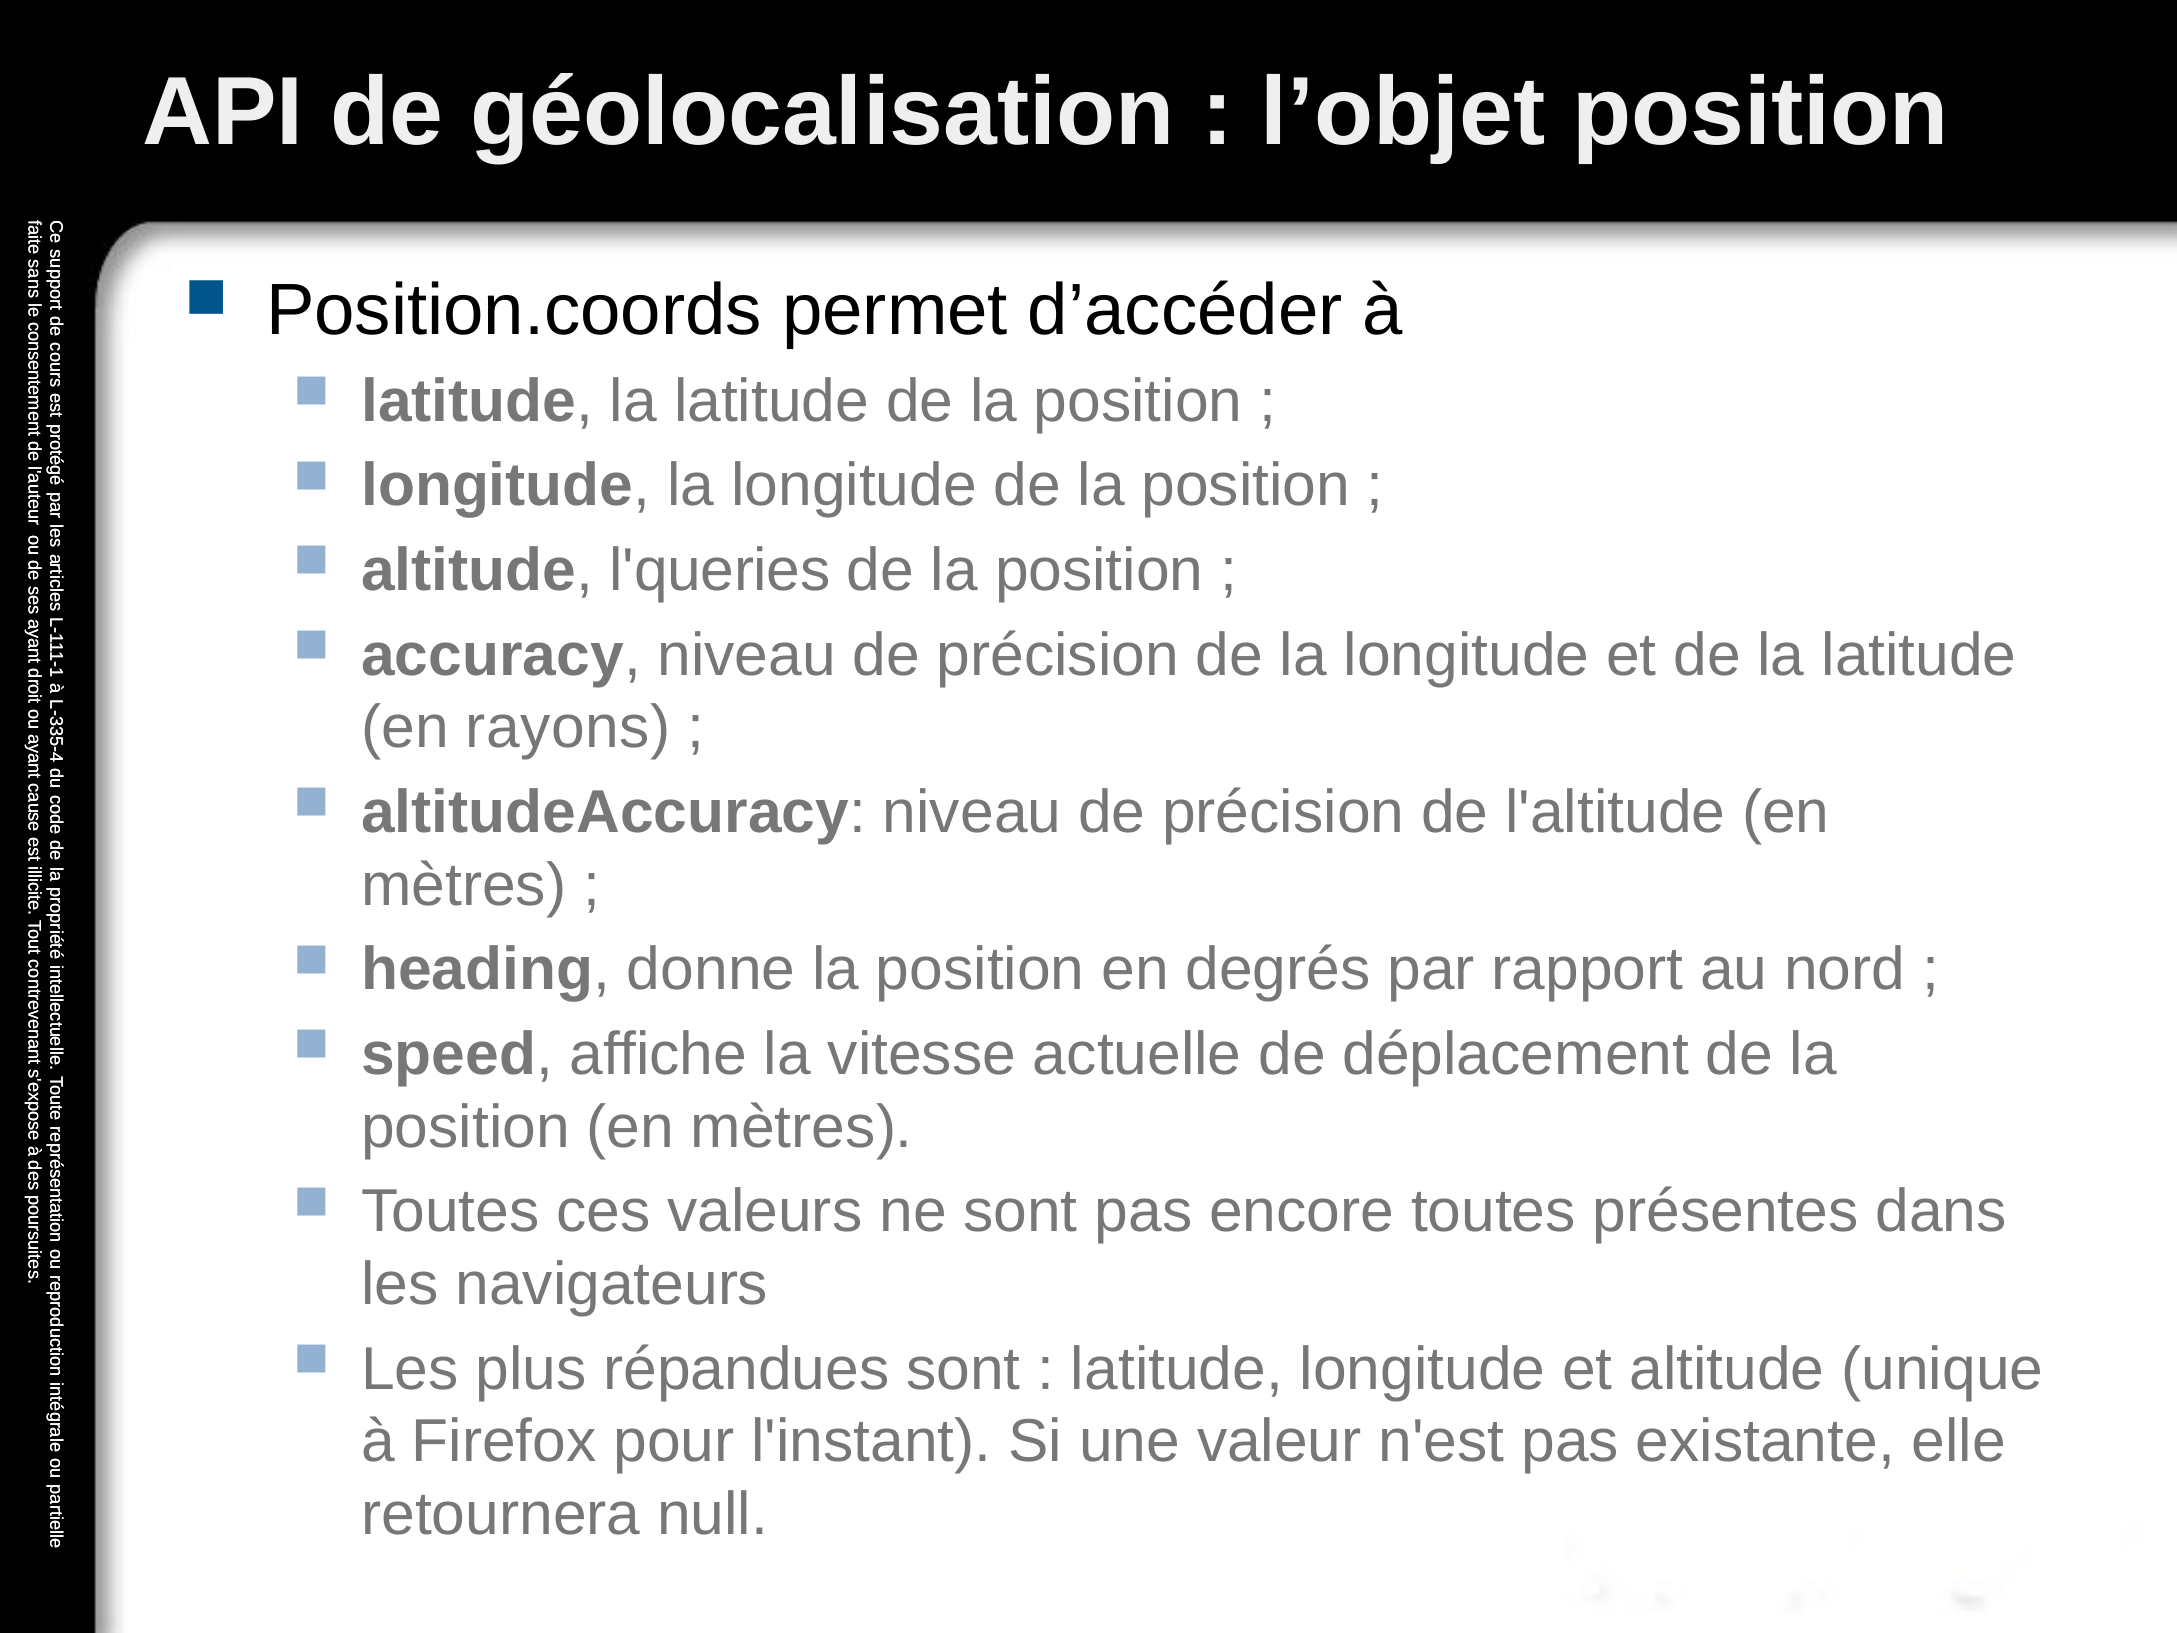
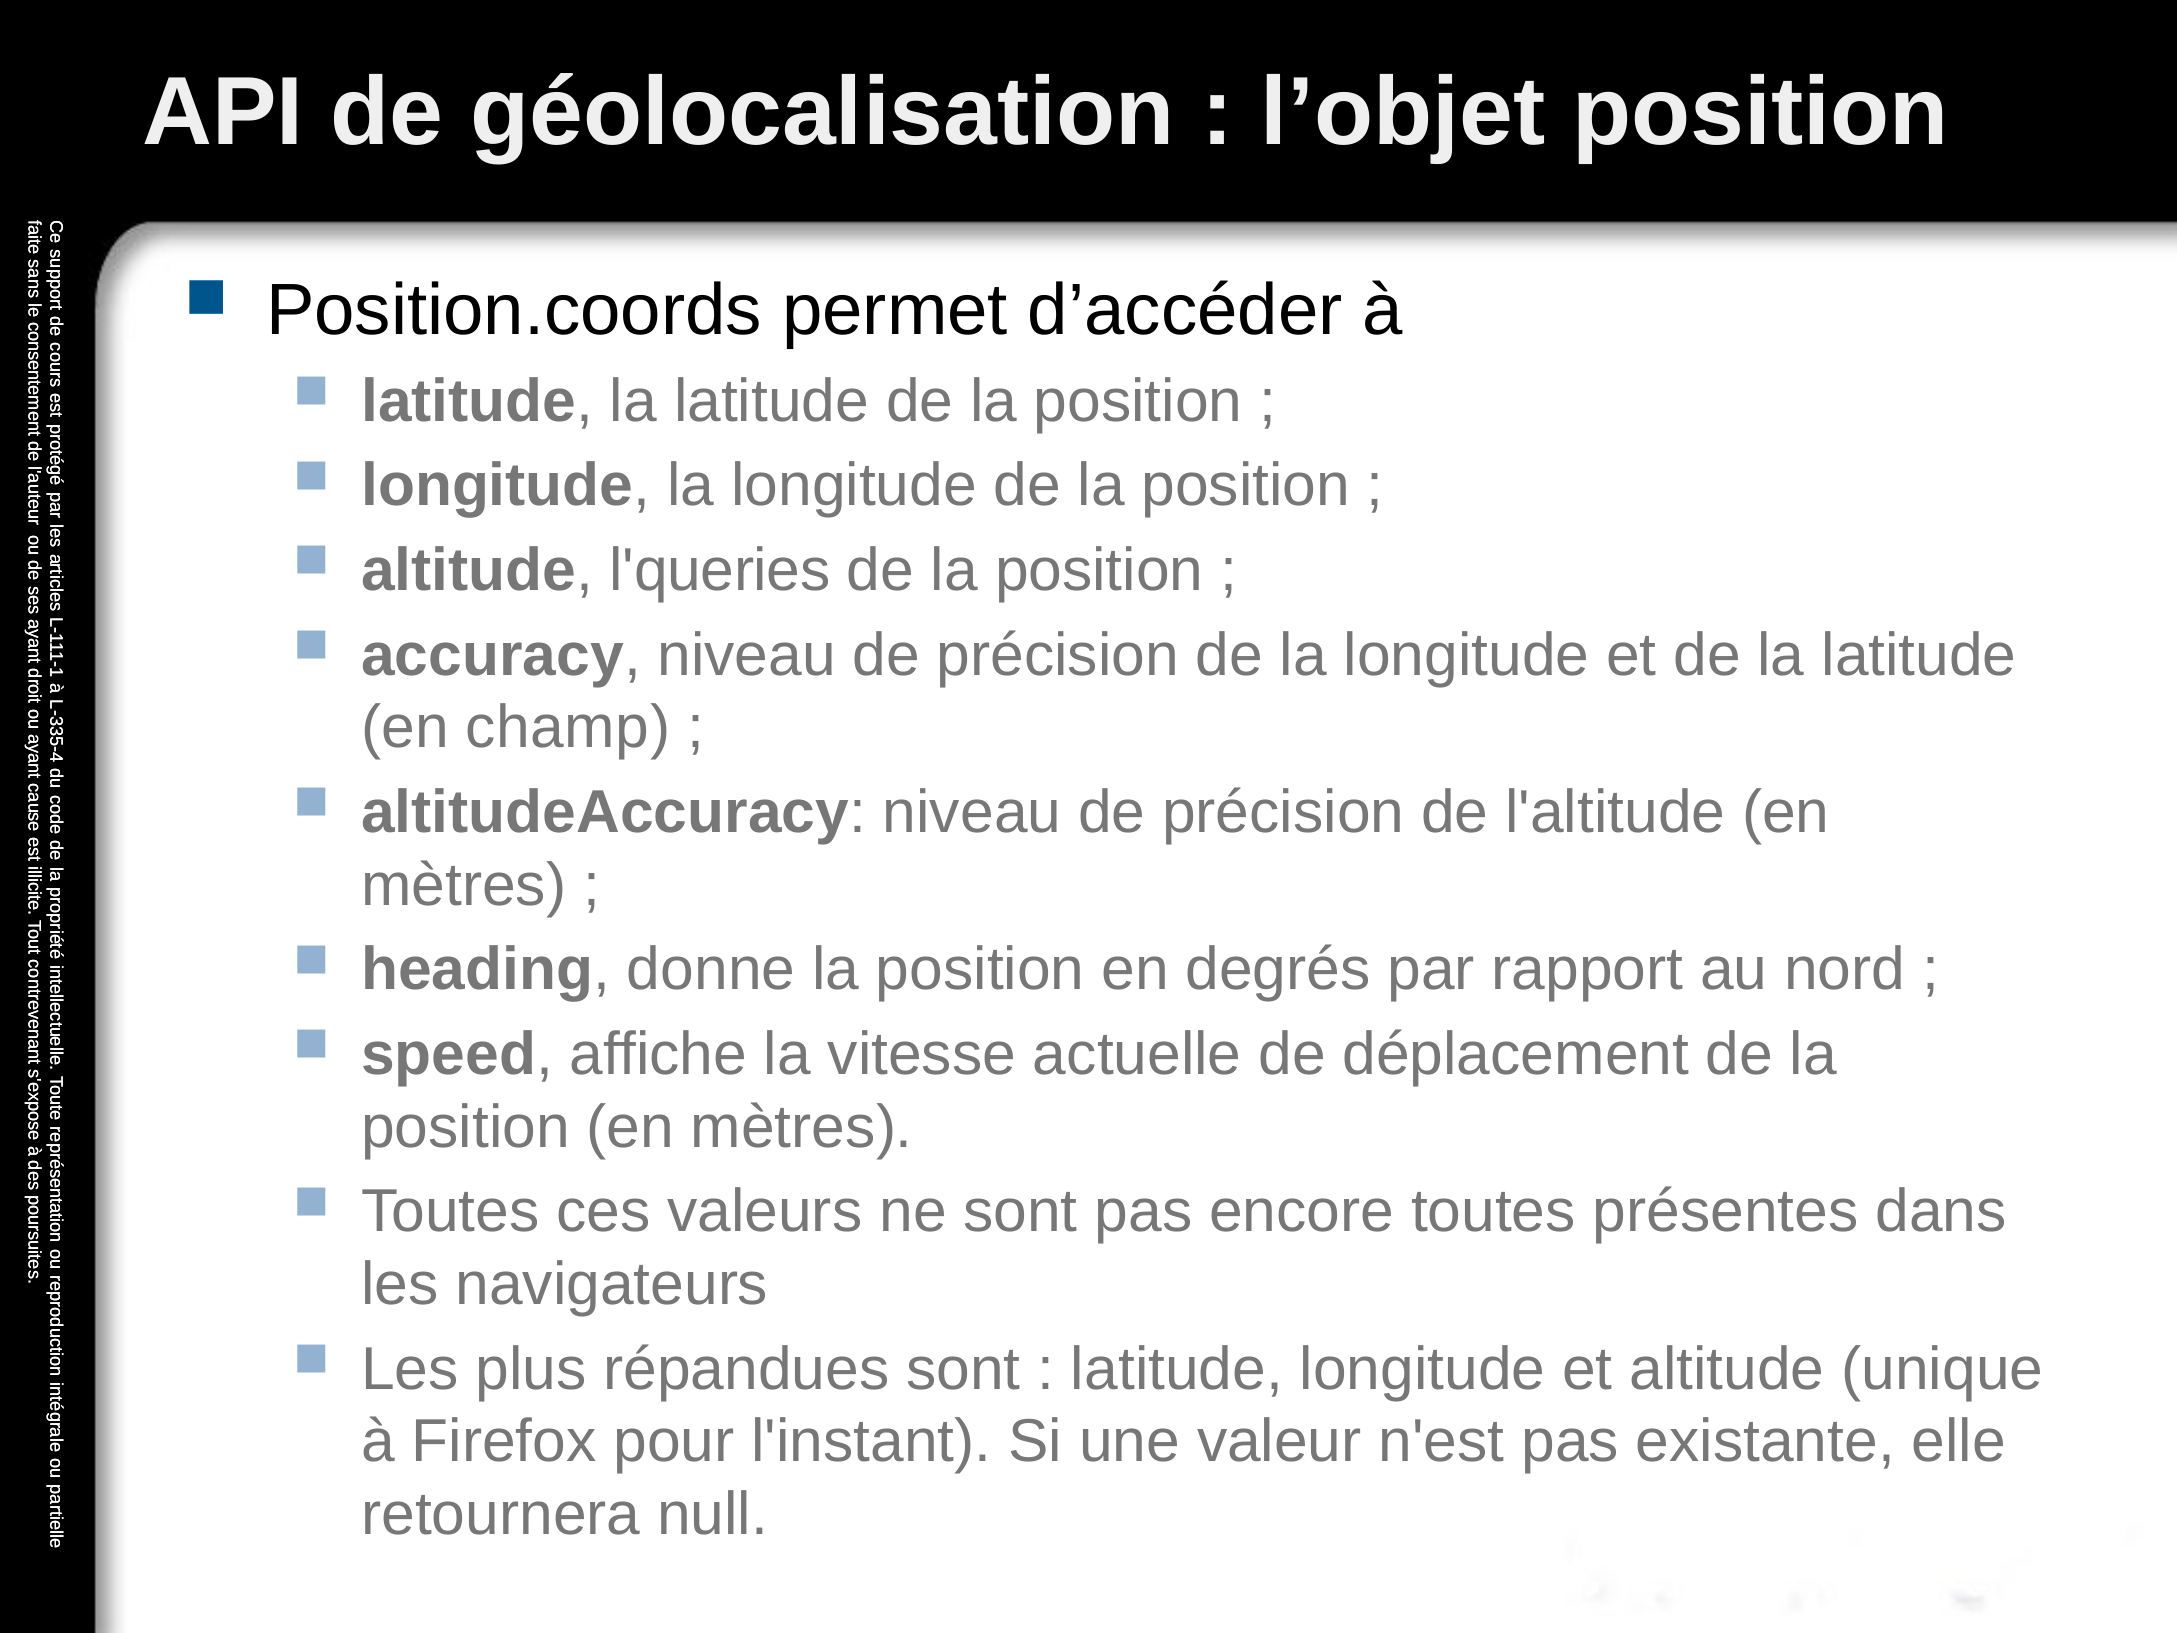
rayons: rayons -> champ (568, 728)
